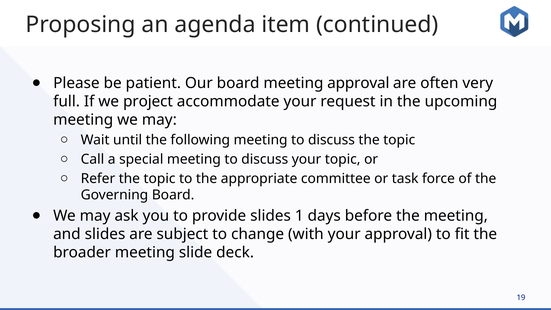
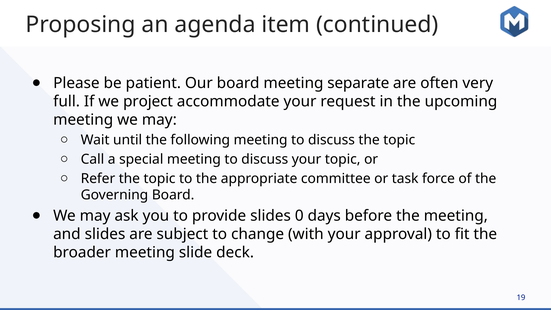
meeting approval: approval -> separate (358, 83)
1: 1 -> 0 (299, 216)
